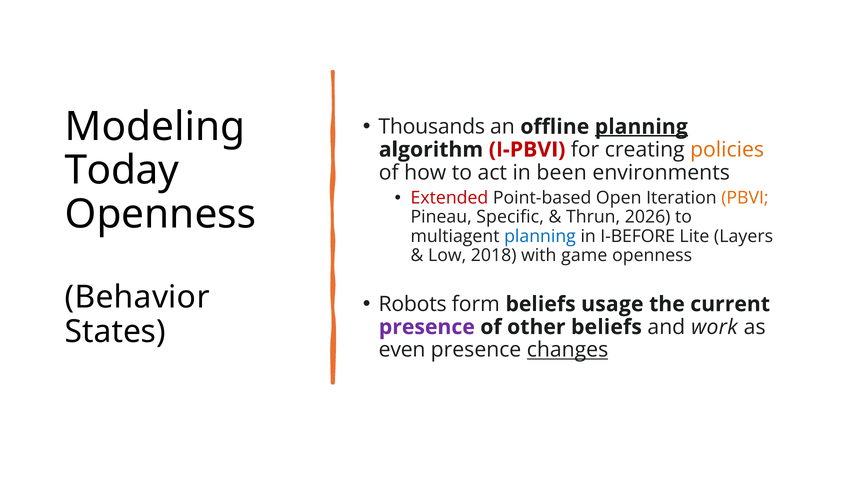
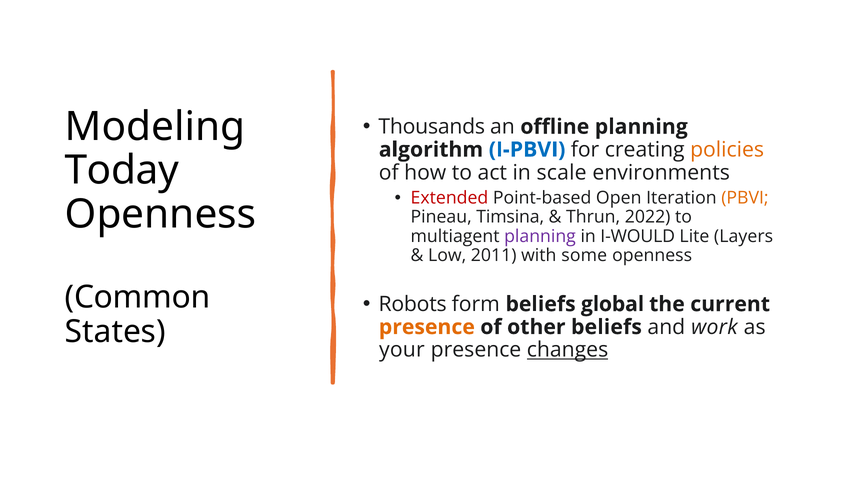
planning underline: present -> none (641, 127)
I-PBVI colour: red -> blue (527, 150)
been: been -> scale (562, 173)
Specific: Specific -> Timsina (510, 217)
2026: 2026 -> 2022 (648, 217)
planning colour: blue -> purple (540, 236)
I-BEFORE: I-BEFORE -> I-WOULD (638, 236)
2018: 2018 -> 2011 (494, 255)
game: game -> some (584, 255)
Behavior: Behavior -> Common (138, 297)
usage: usage -> global (612, 304)
presence colour: purple -> orange (427, 327)
even: even -> your (402, 350)
